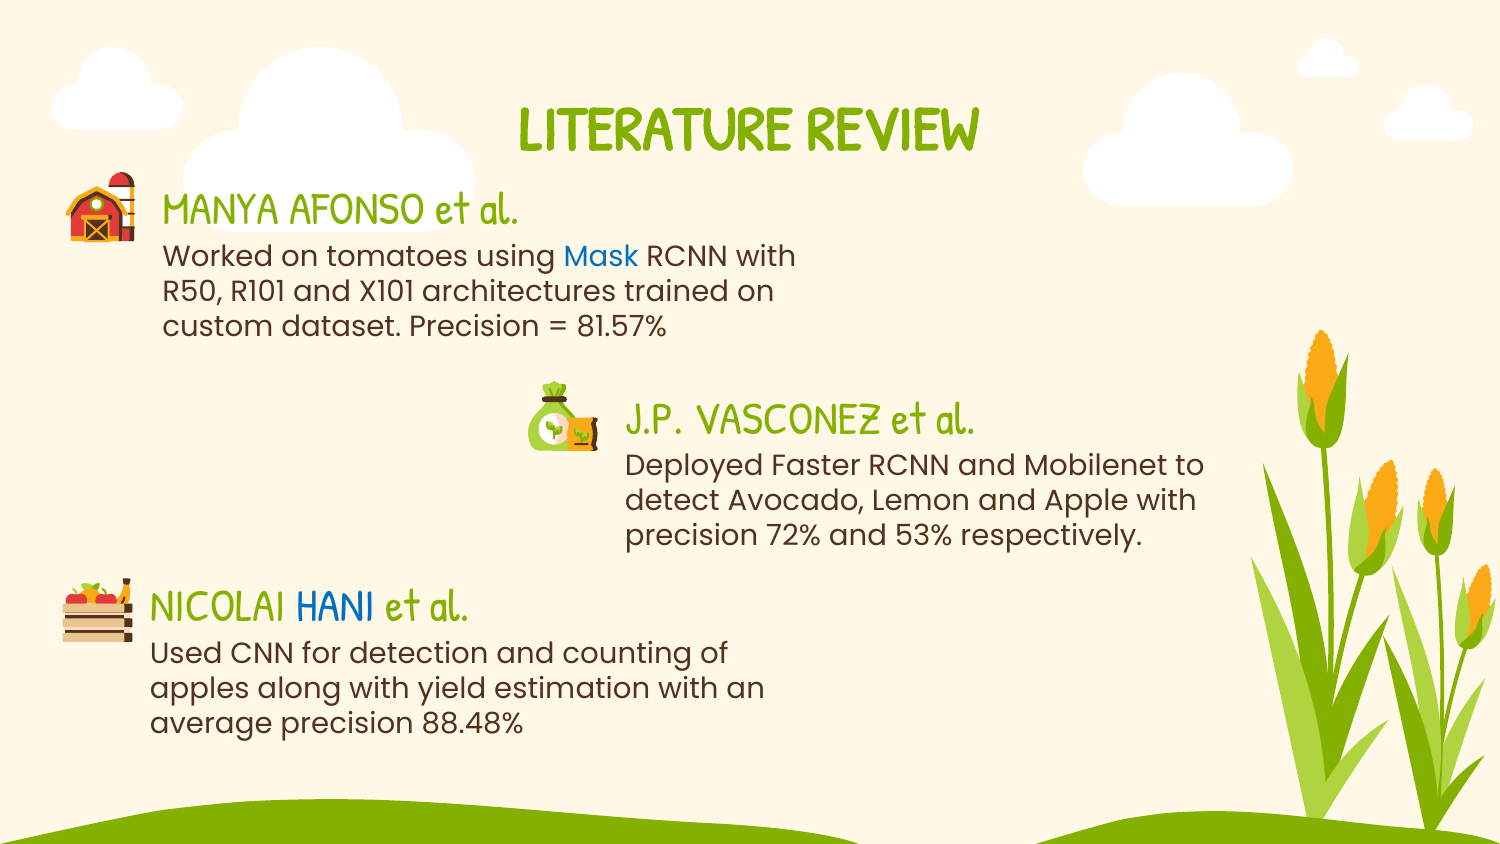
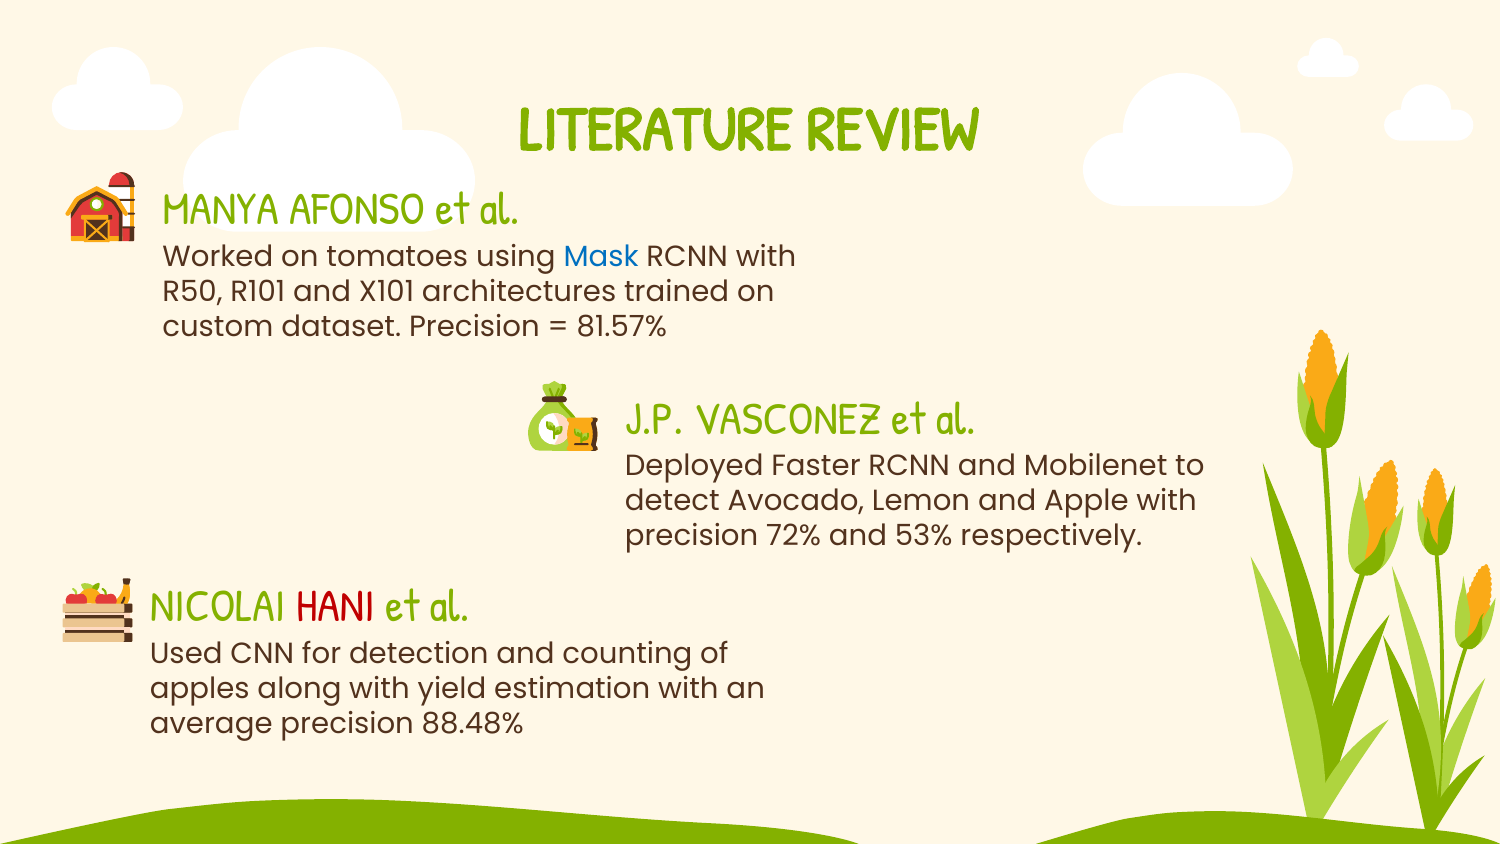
HANI colour: blue -> red (335, 606)
